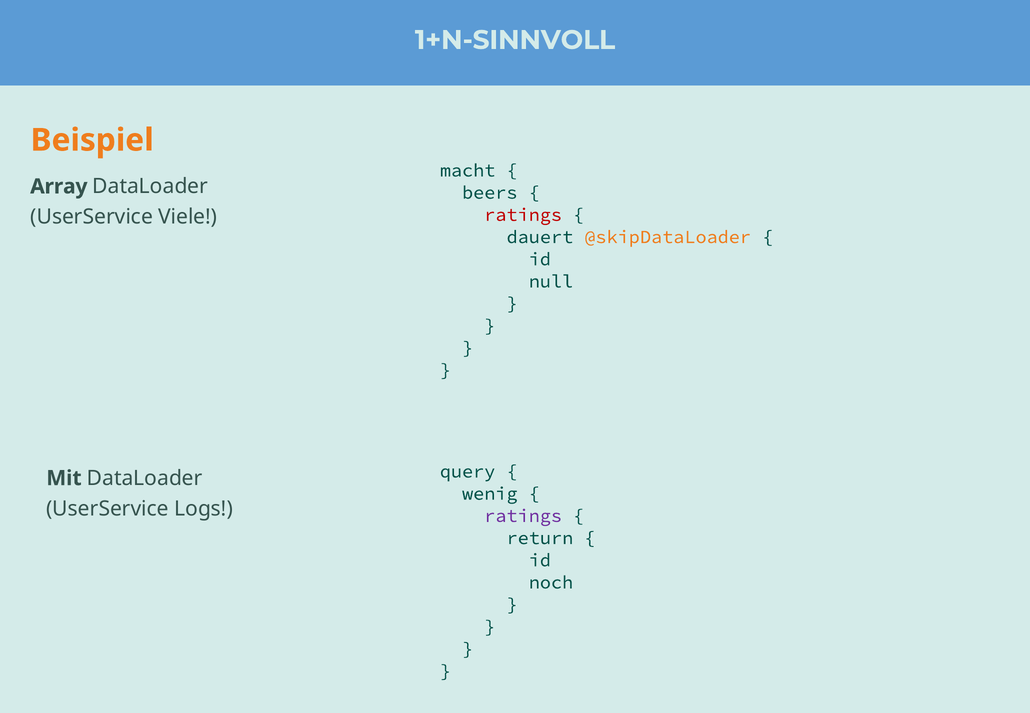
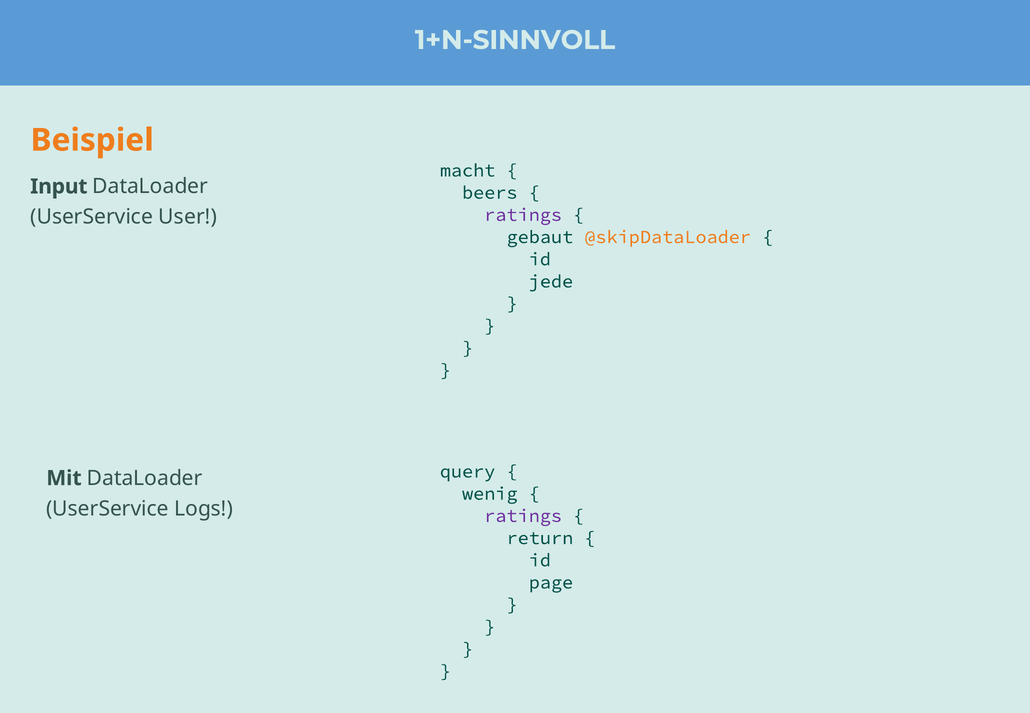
Array: Array -> Input (59, 187)
ratings colour: red -> purple (523, 215)
Viele: Viele -> User (188, 217)
dauert: dauert -> gebaut (540, 237)
null: null -> jede (551, 281)
noch: noch -> page (551, 582)
